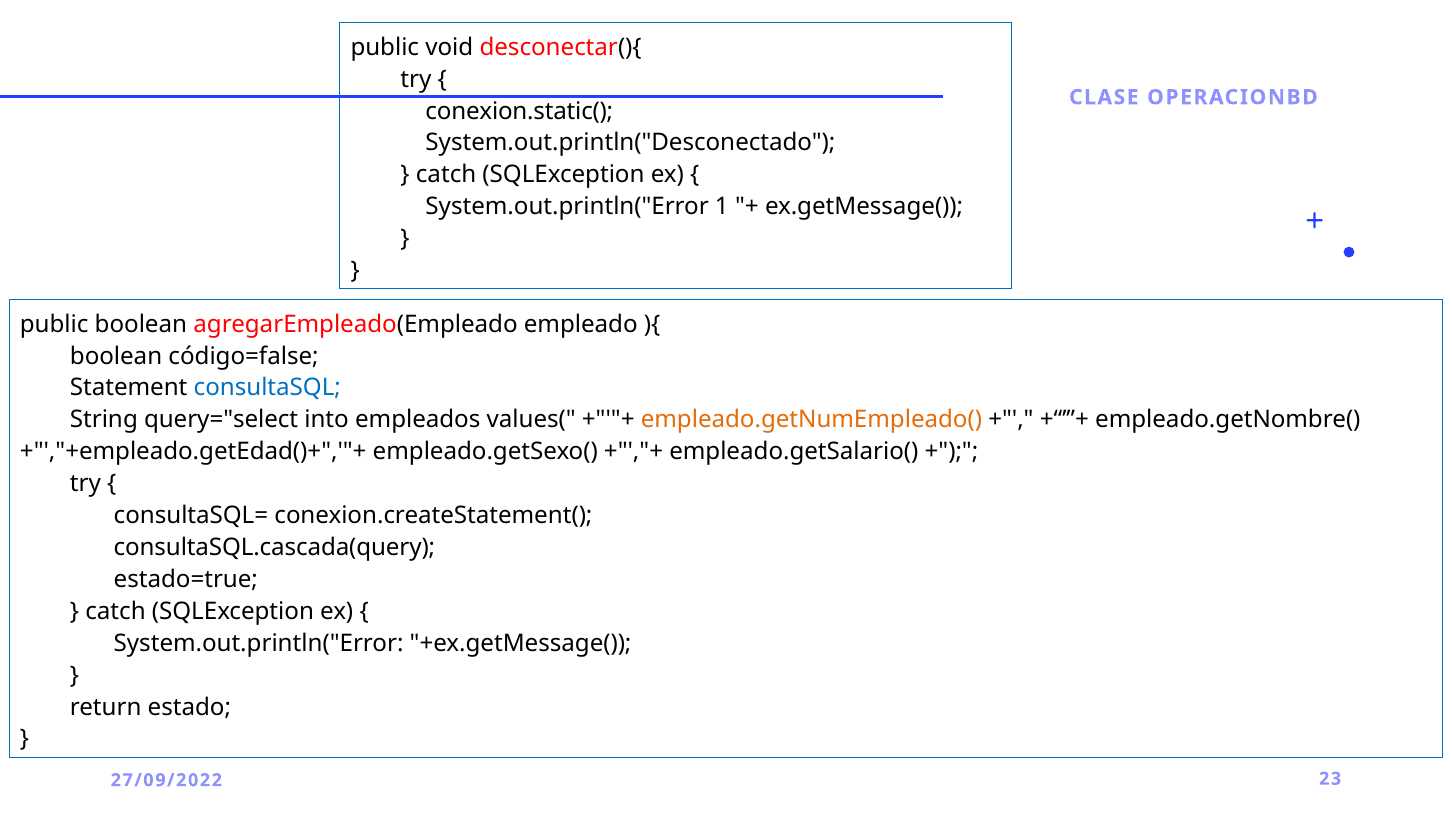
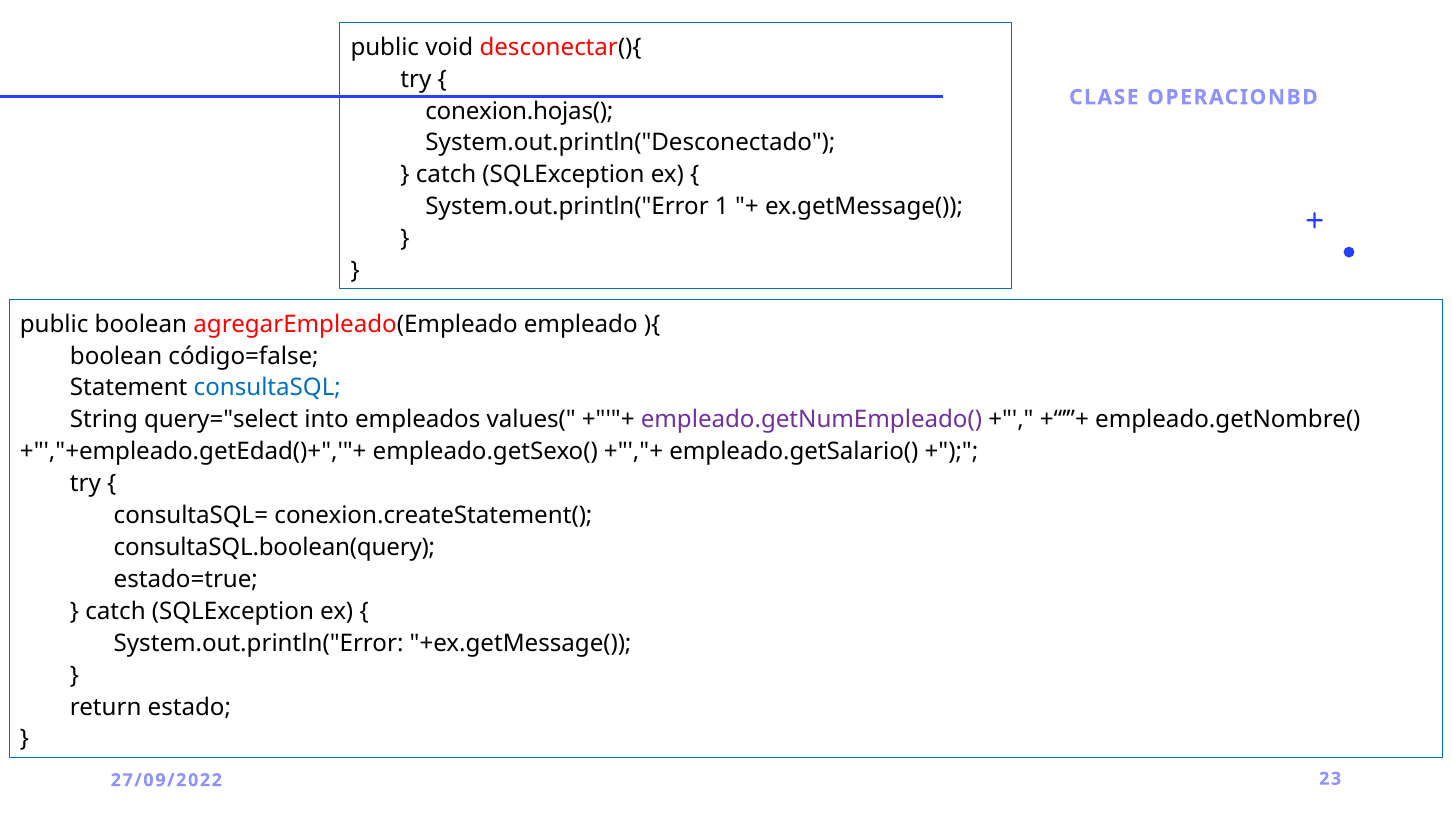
conexion.static(: conexion.static( -> conexion.hojas( (519, 111)
empleado.getNumEmpleado( colour: orange -> purple (811, 420)
consultaSQL.cascada(query: consultaSQL.cascada(query -> consultaSQL.boolean(query (274, 547)
